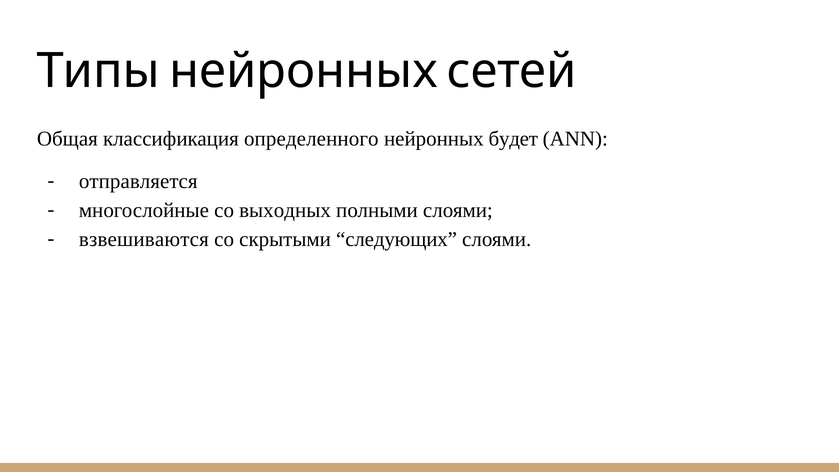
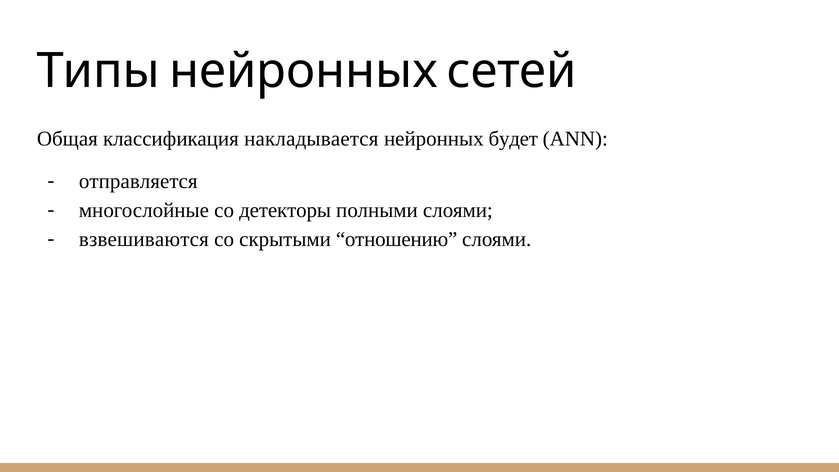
определенного: определенного -> накладывается (311, 139)
выходных: выходных -> детекторы (285, 210)
следующих: следующих -> отношению (397, 239)
